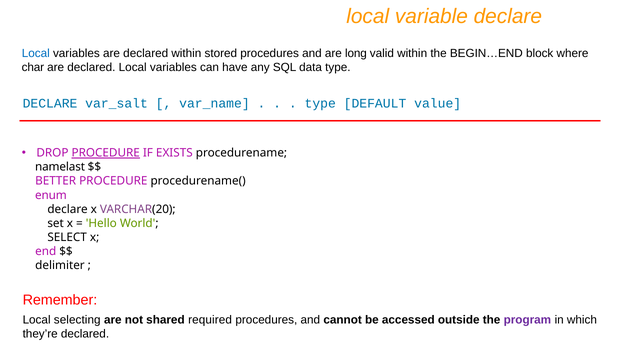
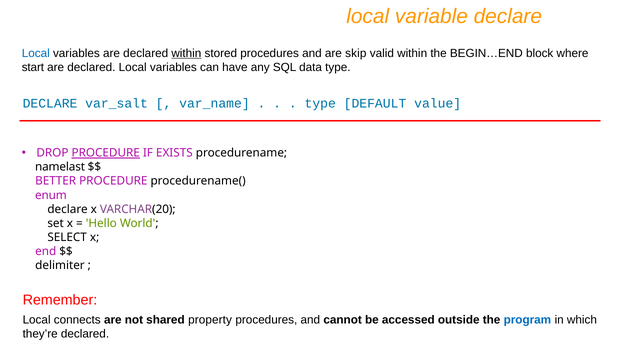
within underline: none -> present (186, 53)
long: long -> skip (356, 53)
char: char -> start (33, 67)
selecting: selecting -> connects (77, 320)
required: required -> property (210, 320)
program colour: purple -> blue (527, 320)
